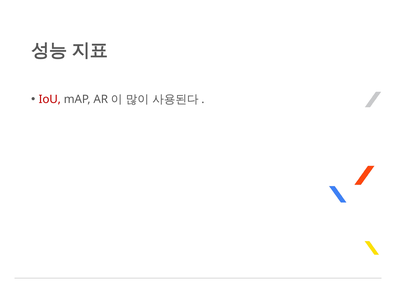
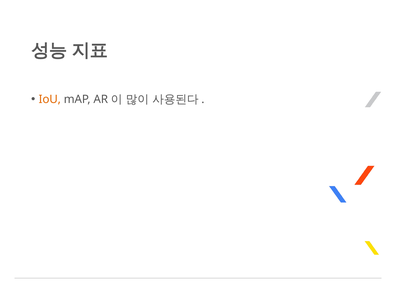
IoU colour: red -> orange (50, 99)
